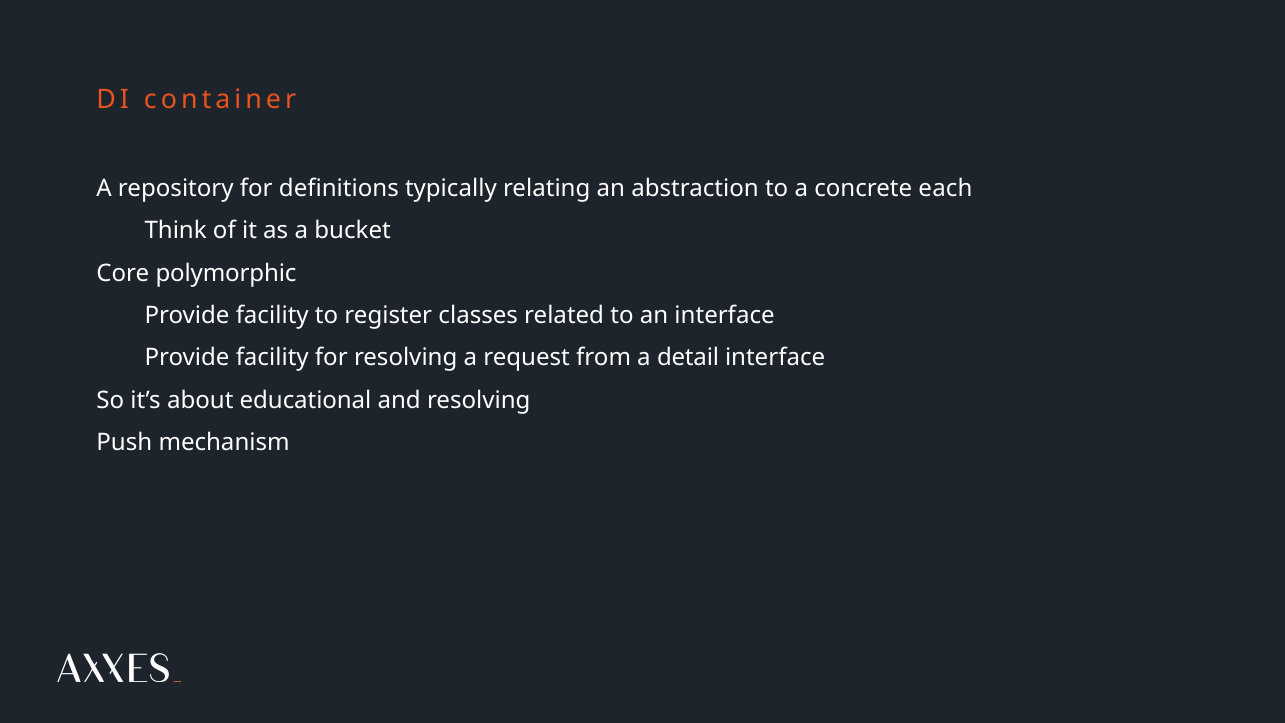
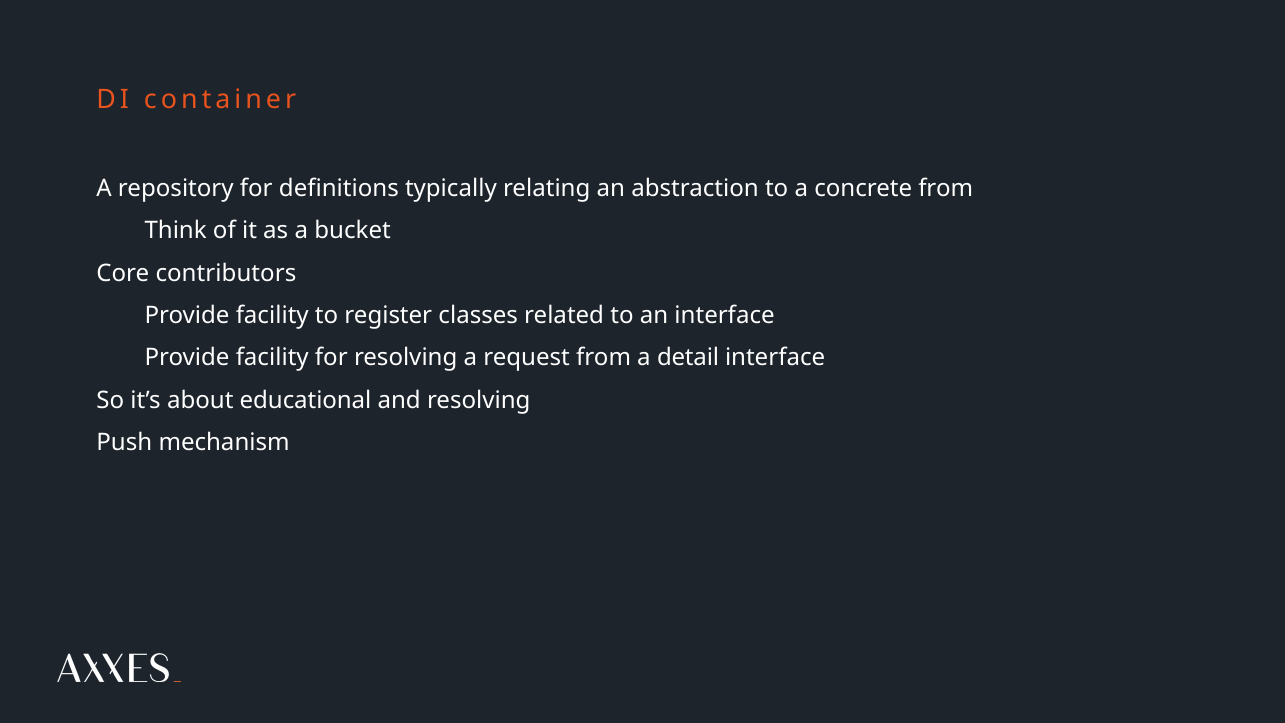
concrete each: each -> from (946, 189)
polymorphic: polymorphic -> contributors (226, 273)
